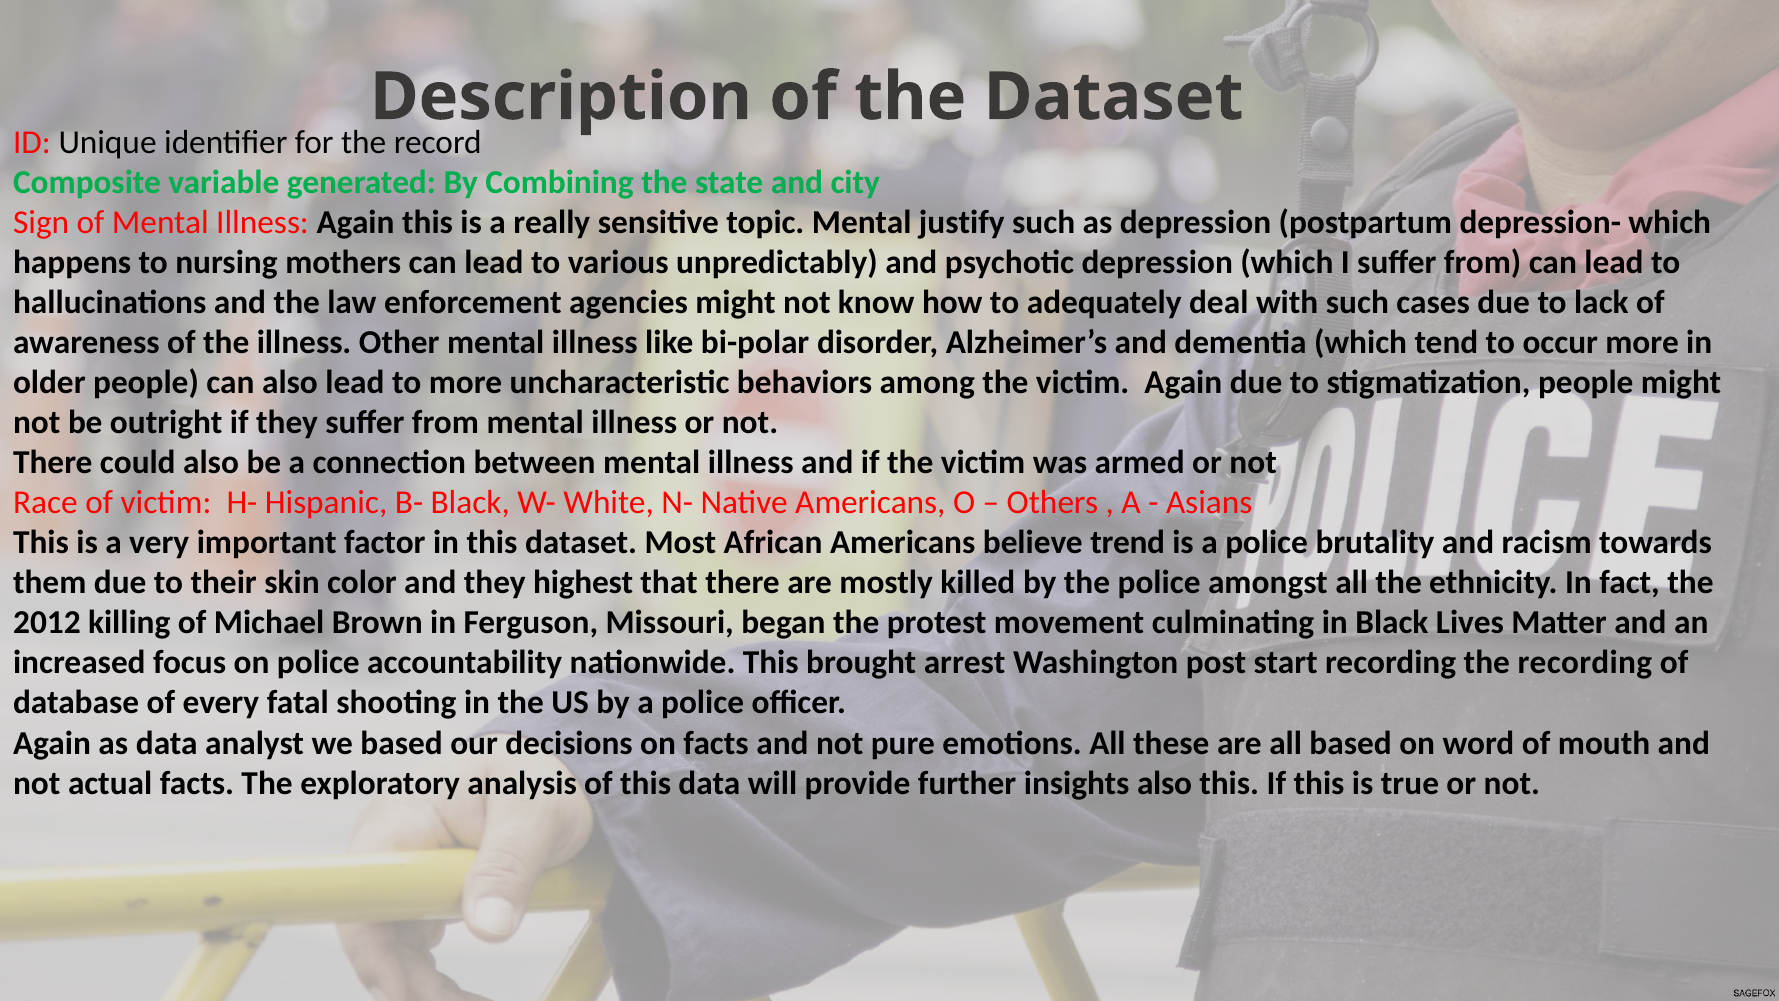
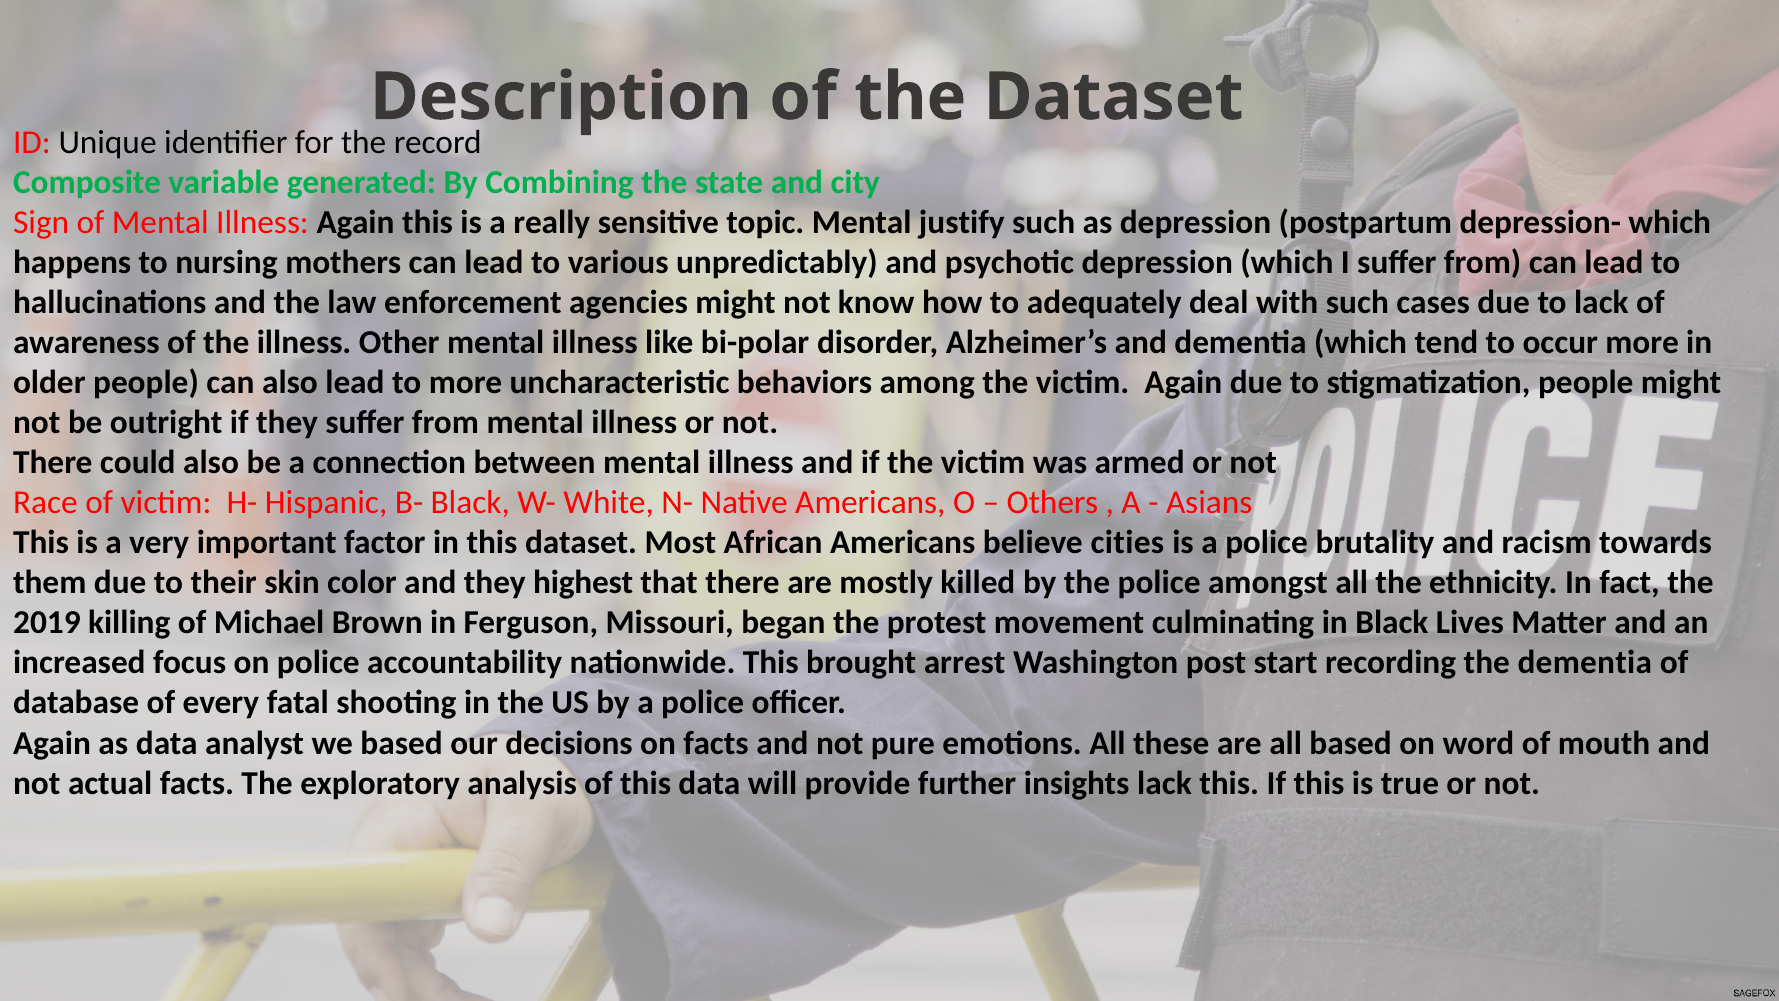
trend: trend -> cities (1127, 543)
2012: 2012 -> 2019 (47, 623)
the recording: recording -> dementia (1585, 663)
insights also: also -> lack (1164, 783)
